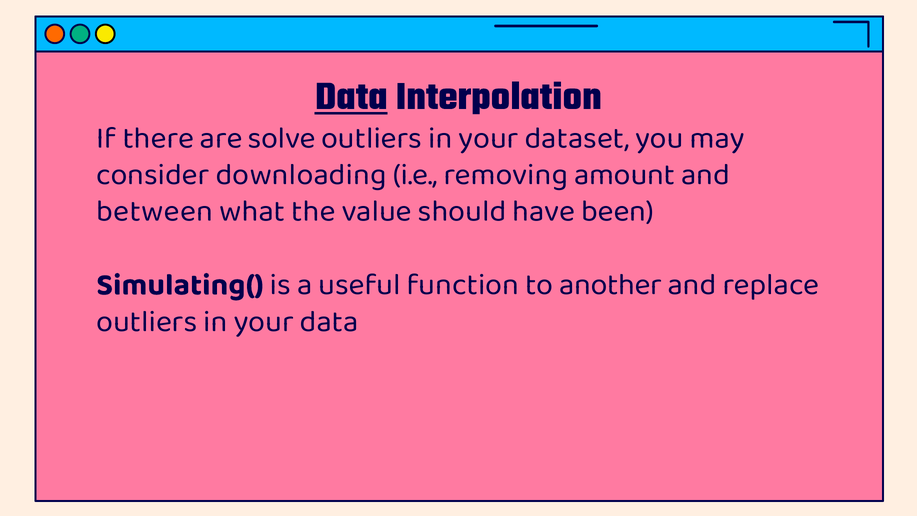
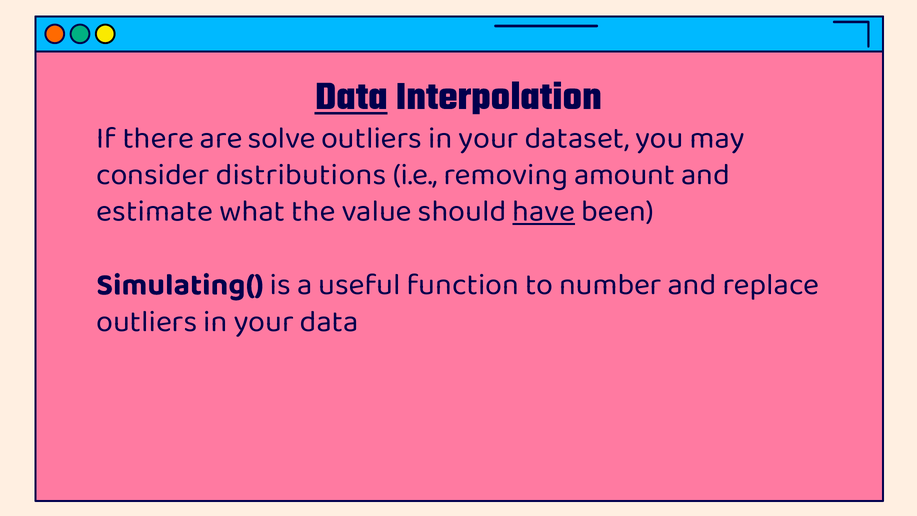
downloading: downloading -> distributions (301, 174)
between: between -> estimate (155, 211)
have underline: none -> present (544, 211)
another: another -> number (610, 284)
